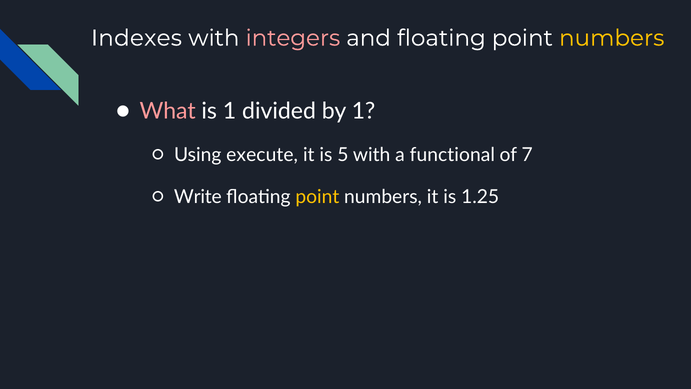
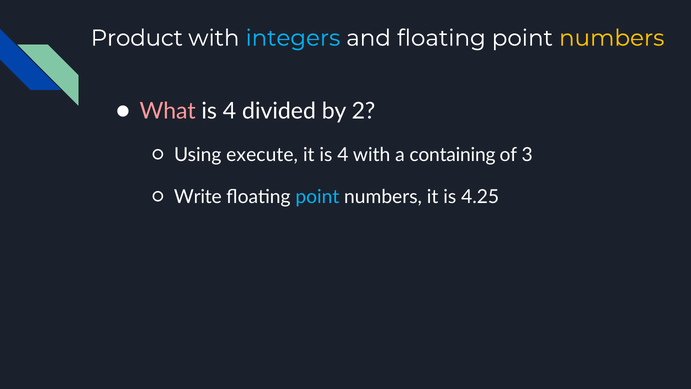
Indexes: Indexes -> Product (137, 38)
integers colour: pink -> light blue (293, 38)
1: 1 -> 4 (230, 111)
by 1: 1 -> 2 (363, 111)
it is 5: 5 -> 4 (343, 155)
functional: functional -> containing (452, 155)
7: 7 -> 3 (527, 155)
point colour: yellow -> light blue (317, 197)
1.25: 1.25 -> 4.25 (480, 197)
